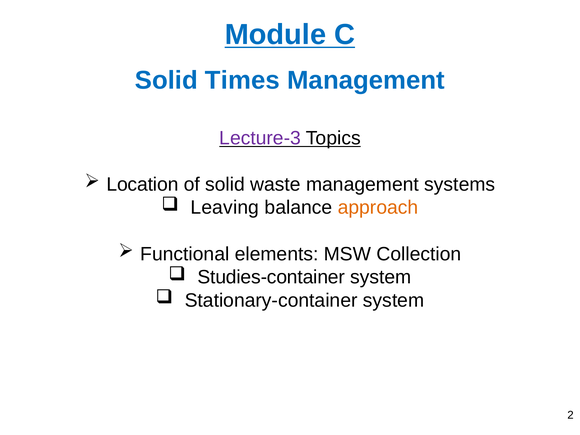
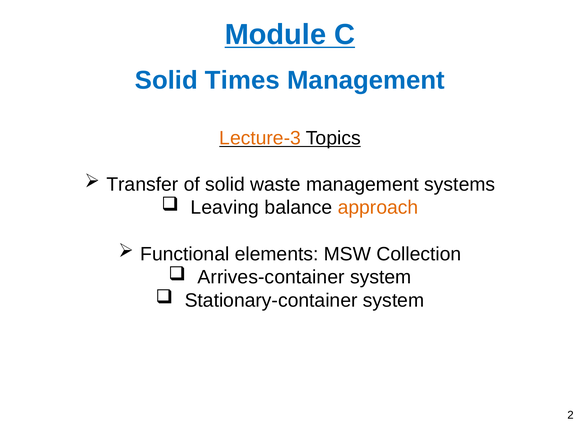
Lecture-3 colour: purple -> orange (260, 138)
Location: Location -> Transfer (142, 184)
Studies-container: Studies-container -> Arrives-container (271, 277)
